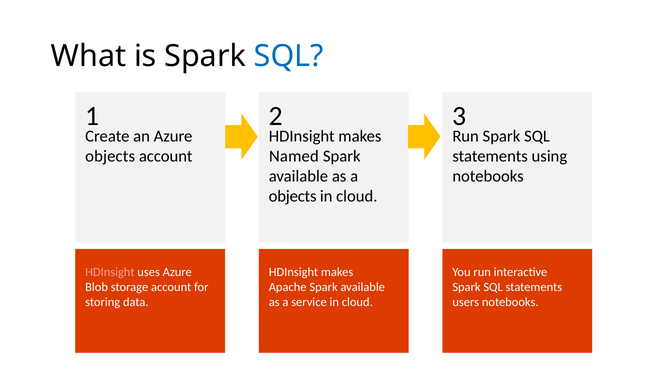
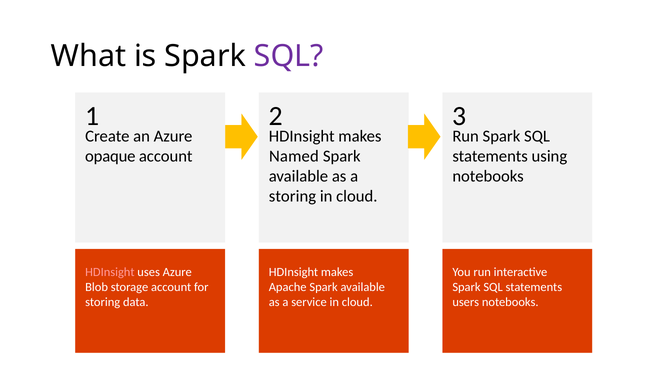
SQL colour: blue -> purple (289, 56)
objects: objects -> opaque (110, 156)
objects: objects -> storing (292, 196)
